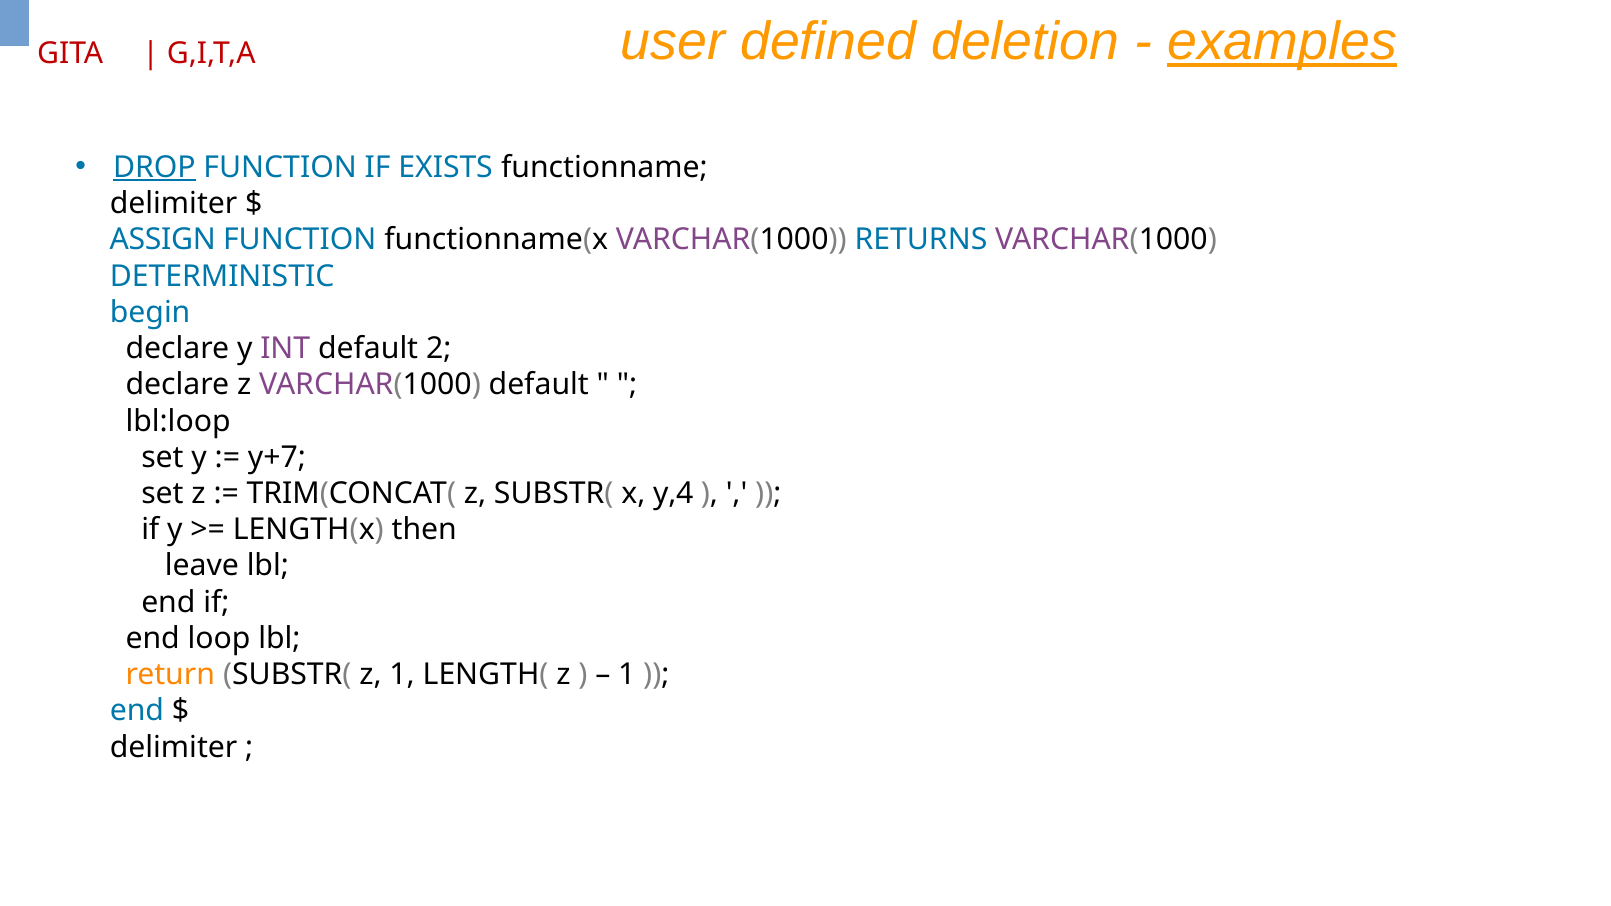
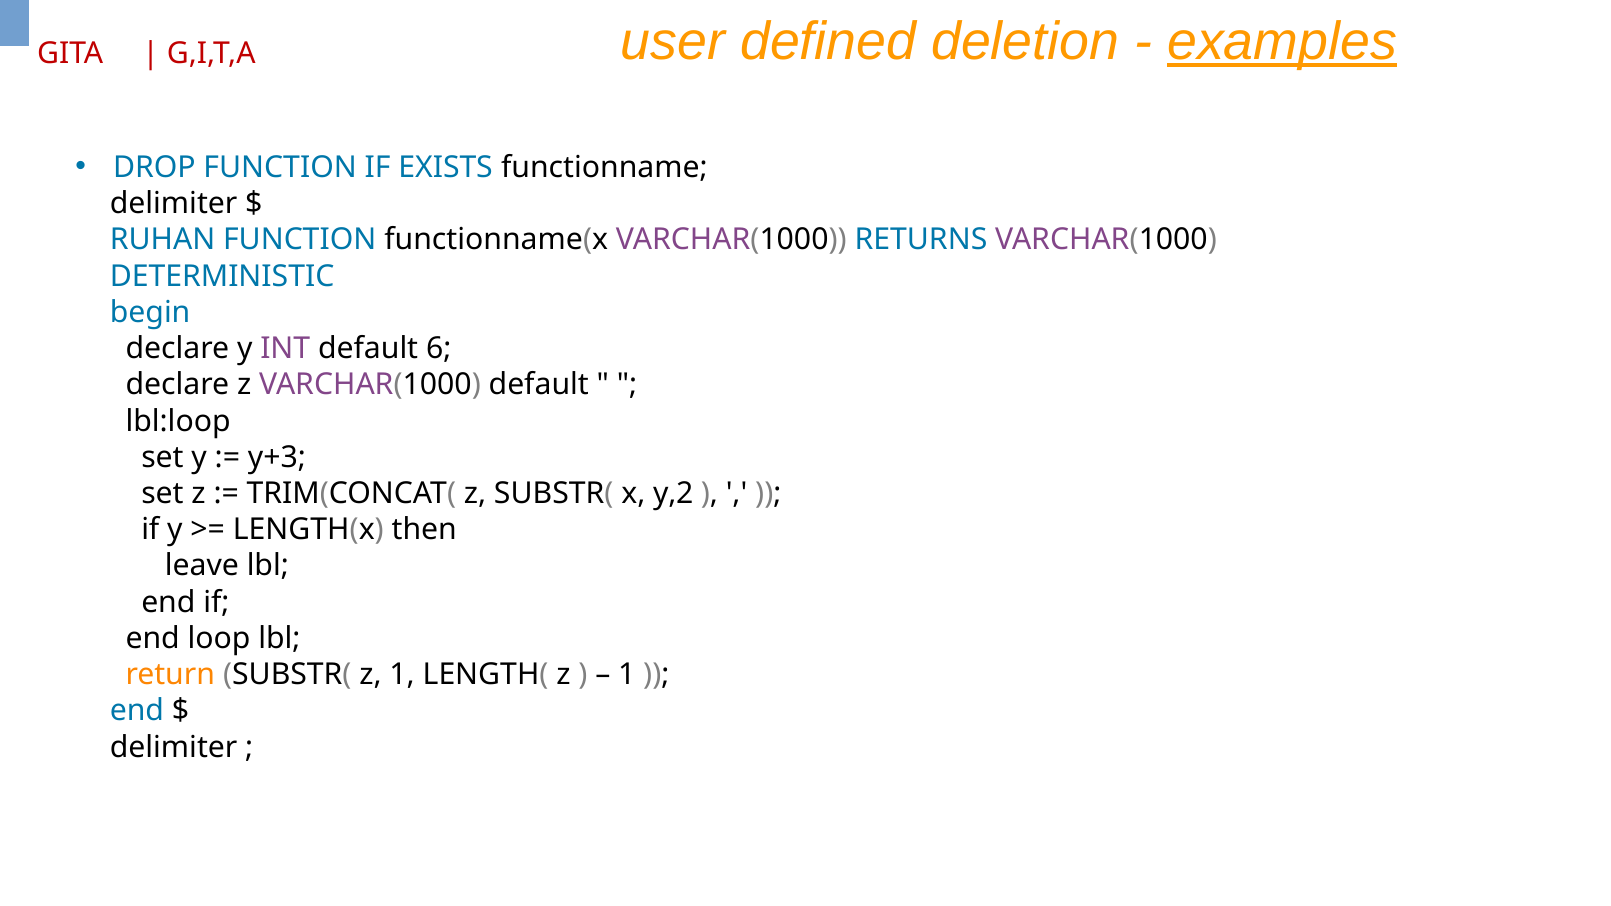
DROP underline: present -> none (154, 167)
ASSIGN: ASSIGN -> RUHAN (163, 240)
2: 2 -> 6 (439, 349)
y+7: y+7 -> y+3 (277, 457)
y,4: y,4 -> y,2 (673, 494)
